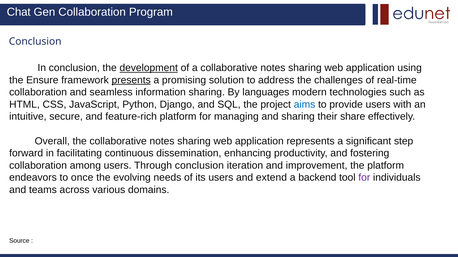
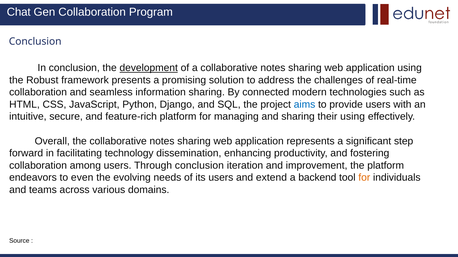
Ensure: Ensure -> Robust (42, 80)
presents underline: present -> none (131, 80)
languages: languages -> connected (266, 92)
their share: share -> using (353, 117)
continuous: continuous -> technology (129, 154)
once: once -> even (82, 178)
for colour: purple -> orange (364, 178)
